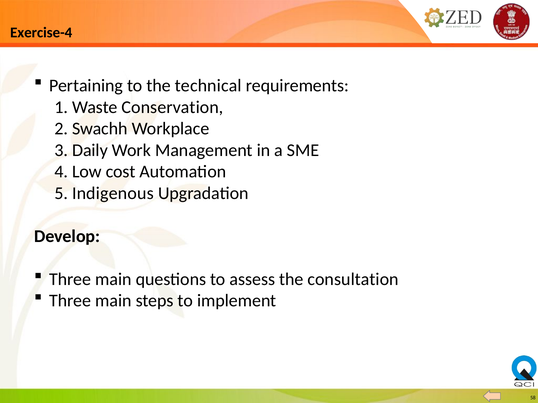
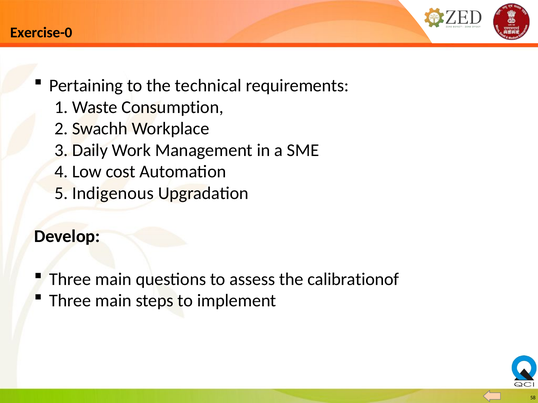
Exercise-4: Exercise-4 -> Exercise-0 (41, 33)
Conservation: Conservation -> Consumption (173, 107)
consultation: consultation -> calibrationof (353, 279)
